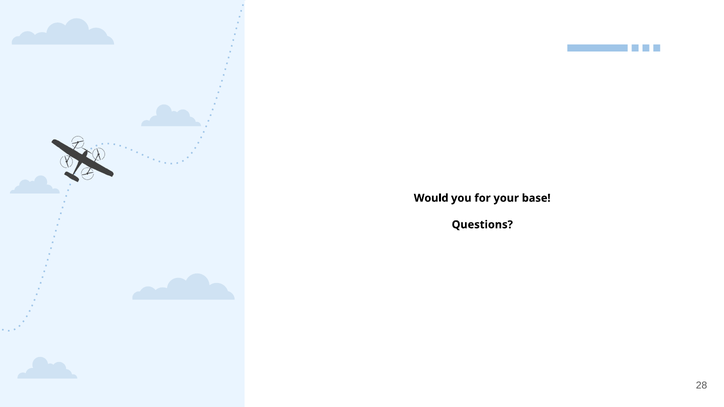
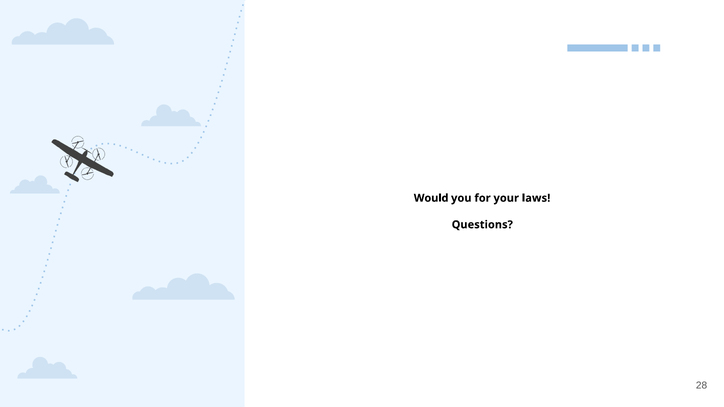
base: base -> laws (536, 198)
